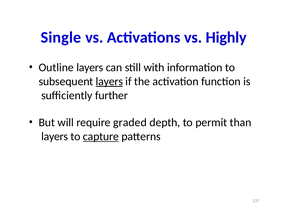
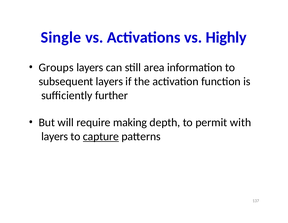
Outline: Outline -> Groups (56, 67)
with: with -> area (154, 67)
layers underline: present -> none (109, 81)
graded: graded -> making (130, 122)
than: than -> with (240, 122)
